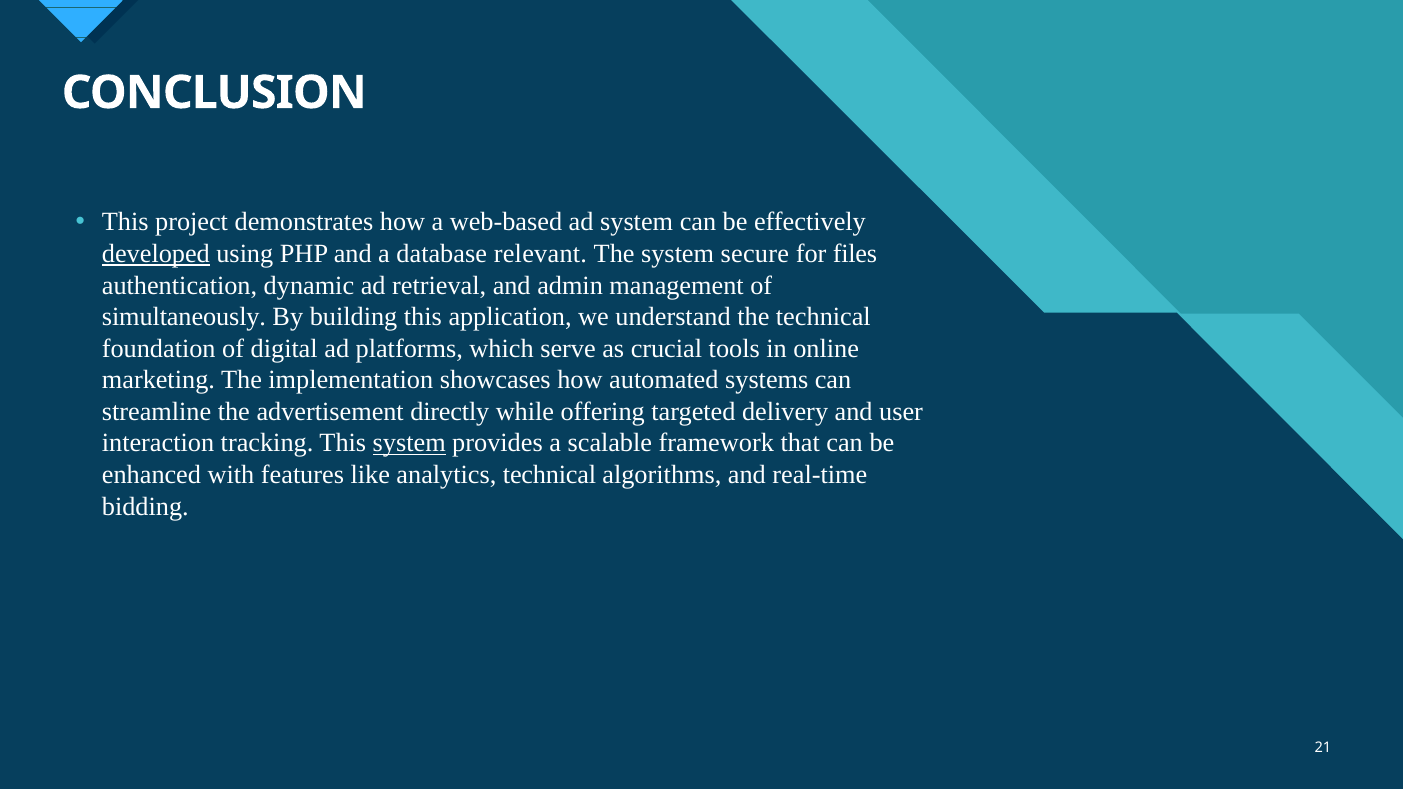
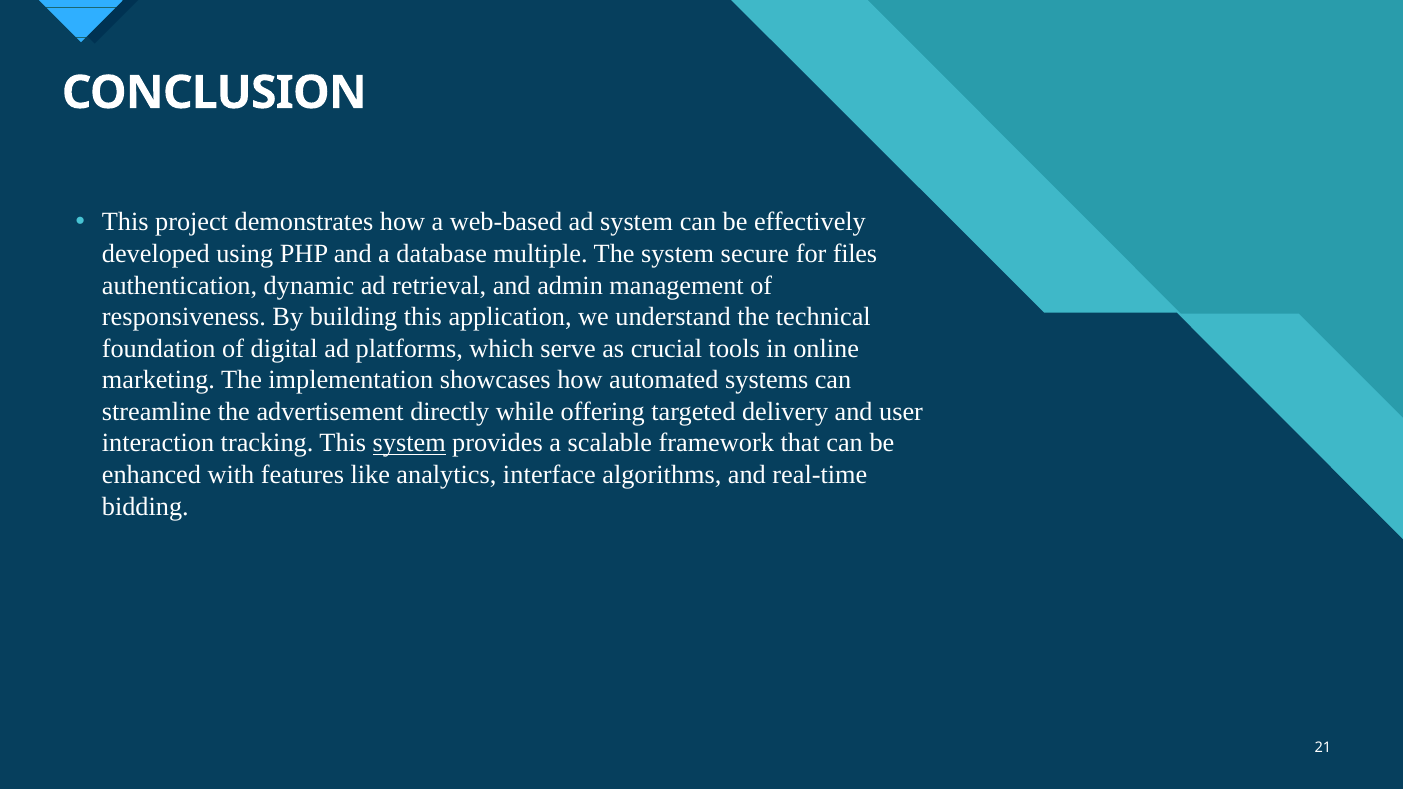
developed underline: present -> none (156, 254)
relevant: relevant -> multiple (541, 254)
simultaneously: simultaneously -> responsiveness (184, 317)
analytics technical: technical -> interface (549, 475)
